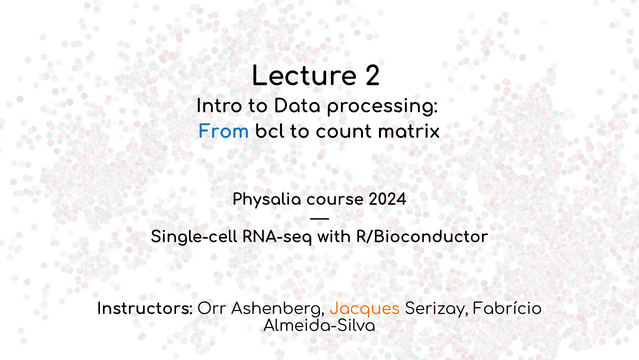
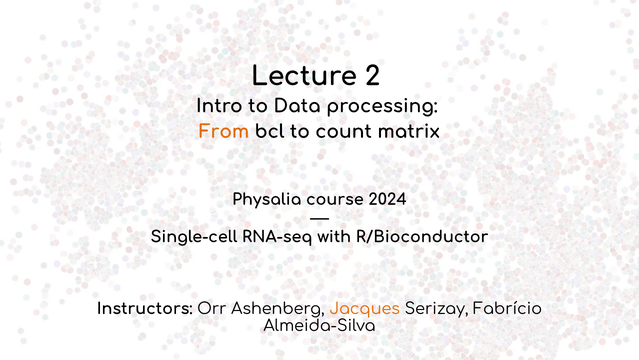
From colour: blue -> orange (224, 131)
